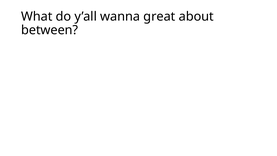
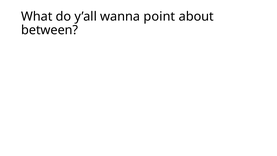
great: great -> point (159, 16)
